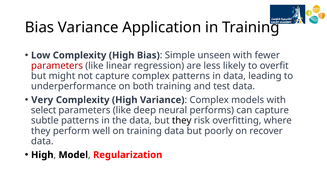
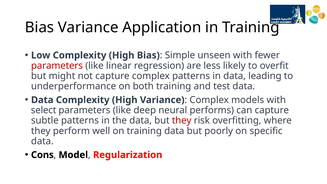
Very: Very -> Data (42, 100)
they colour: black -> red (182, 121)
recover: recover -> specific (266, 131)
High: High -> Cons (42, 155)
